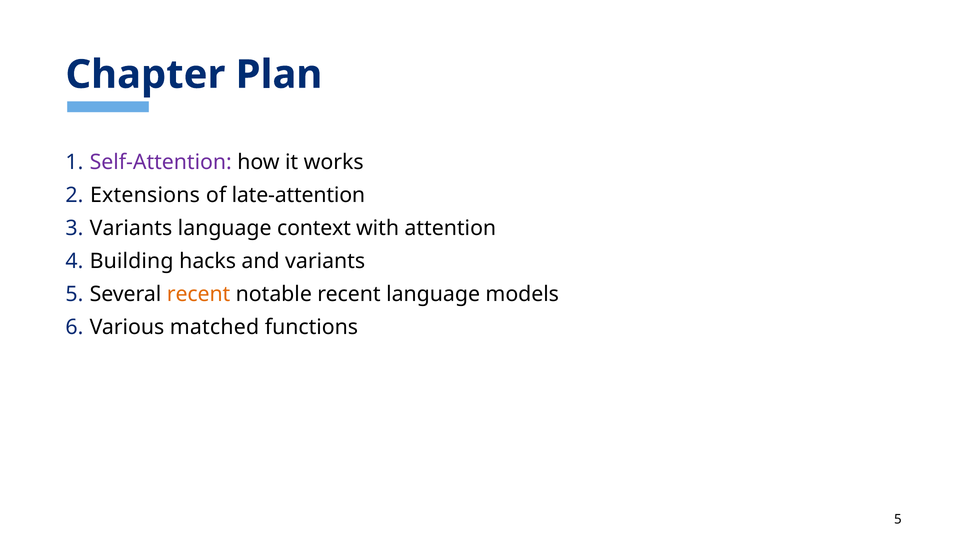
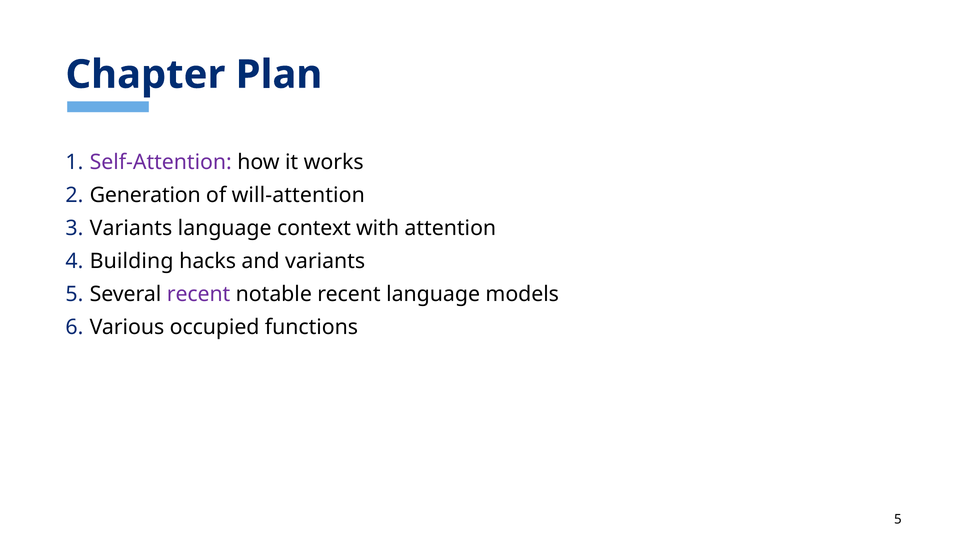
Extensions: Extensions -> Generation (145, 195)
late-attention: late-attention -> will-attention (298, 195)
recent colour: orange -> purple (199, 294)
matched: matched -> occupied (215, 327)
